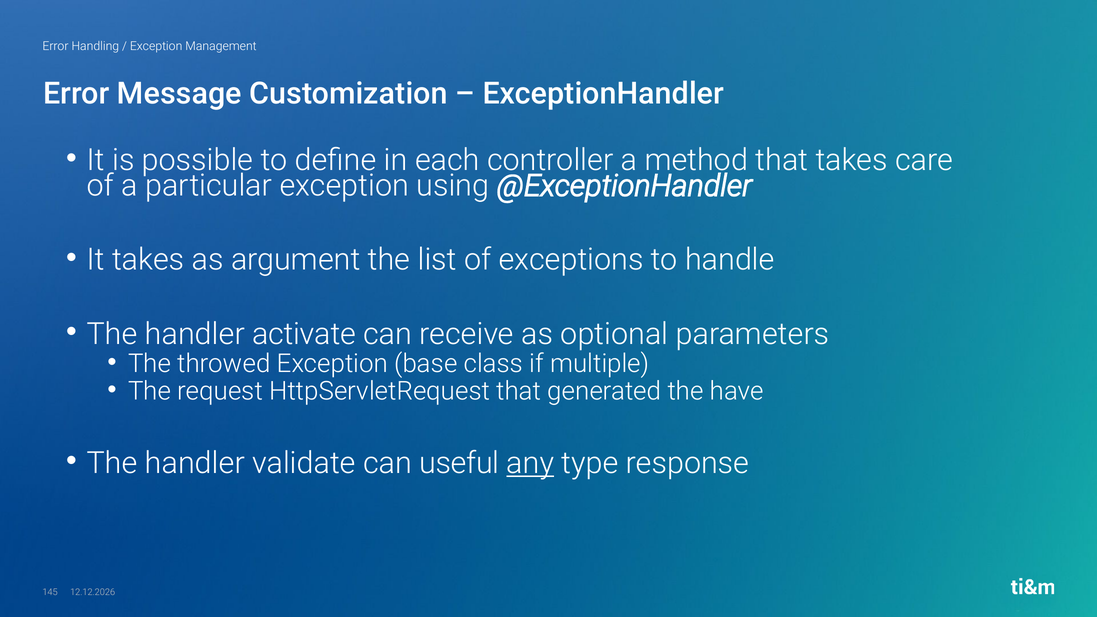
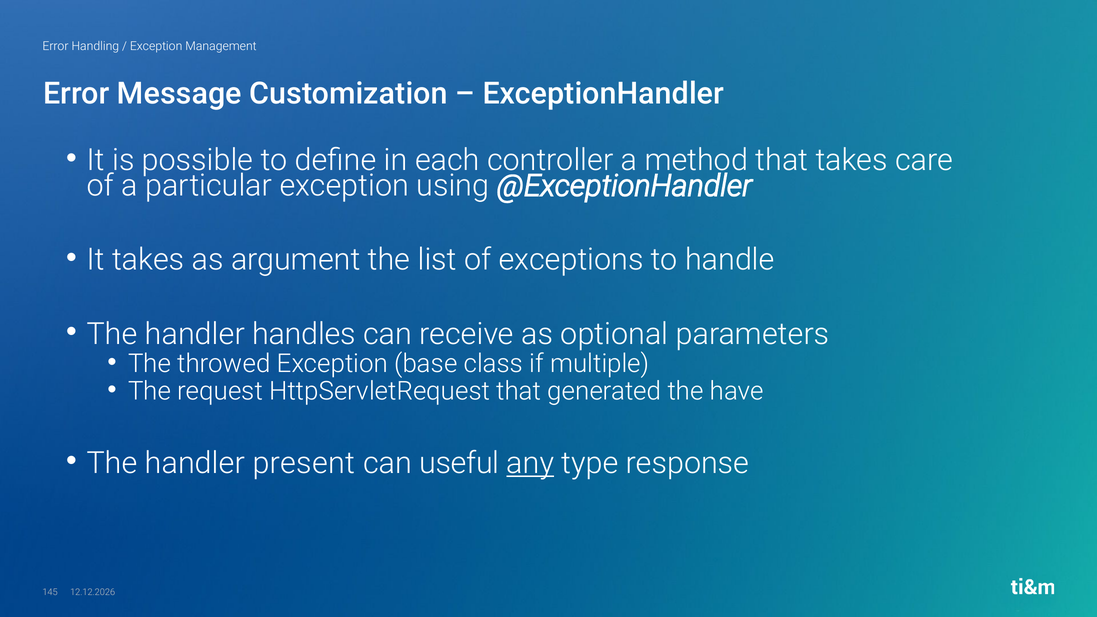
activate: activate -> handles (304, 334)
validate: validate -> present (304, 463)
